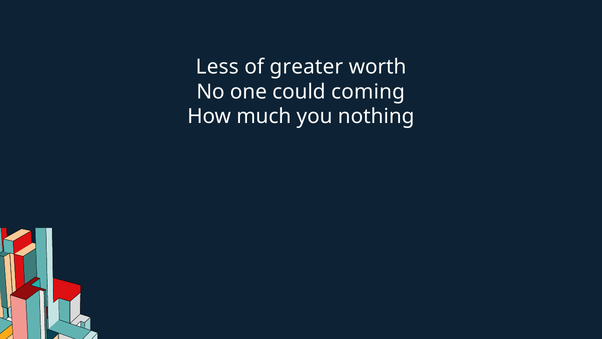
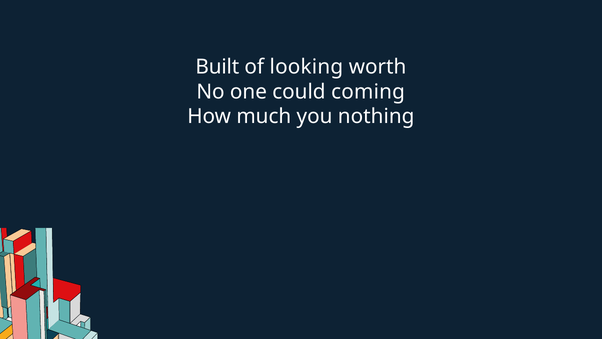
Less: Less -> Built (217, 67)
greater: greater -> looking (306, 67)
